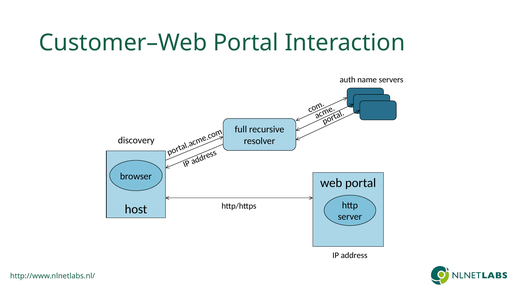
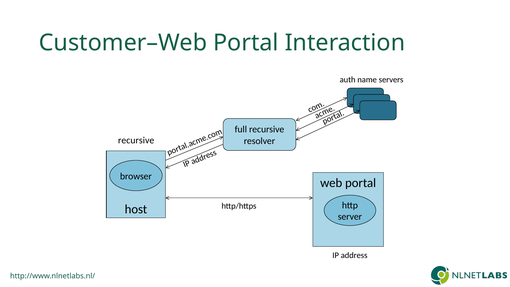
discovery: discovery -> recursive (136, 140)
